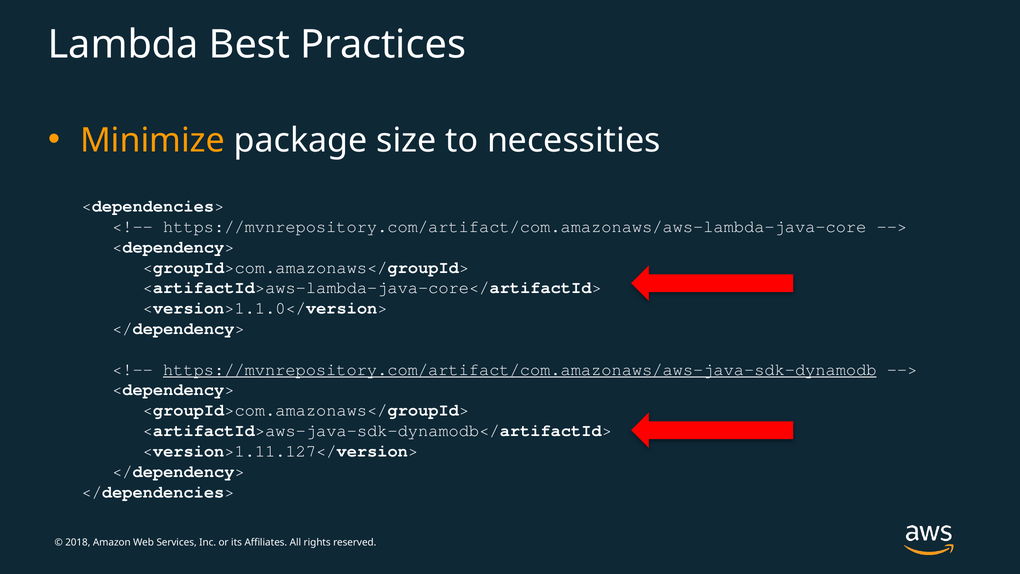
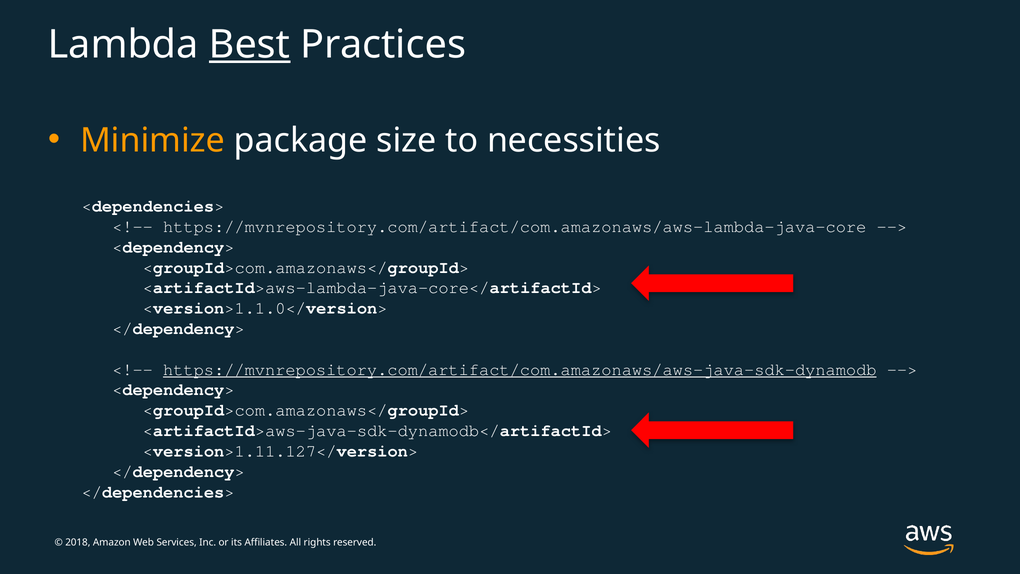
Best underline: none -> present (250, 44)
